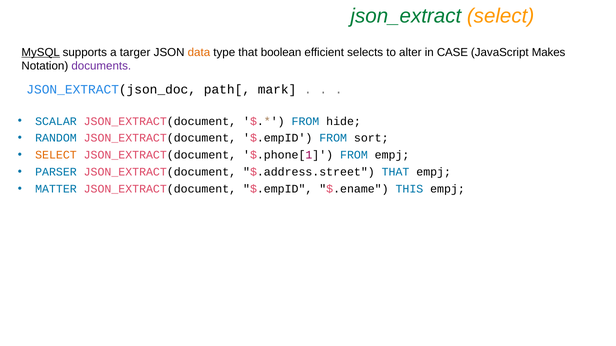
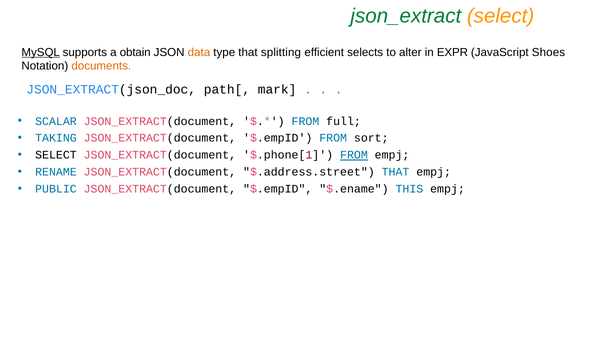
targer: targer -> obtain (135, 52)
boolean: boolean -> splitting (281, 52)
CASE: CASE -> EXPR (452, 52)
Makes: Makes -> Shoes (548, 52)
documents colour: purple -> orange (101, 66)
hide: hide -> full (344, 121)
RANDOM: RANDOM -> TAKING (56, 138)
SELECT colour: orange -> black (56, 155)
FROM underline: none -> present (354, 155)
PARSER: PARSER -> RENAME (56, 172)
MATTER: MATTER -> PUBLIC (56, 189)
